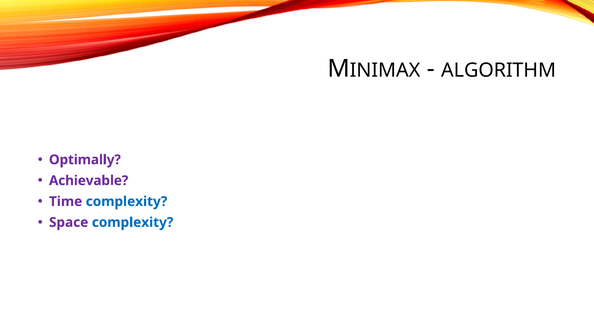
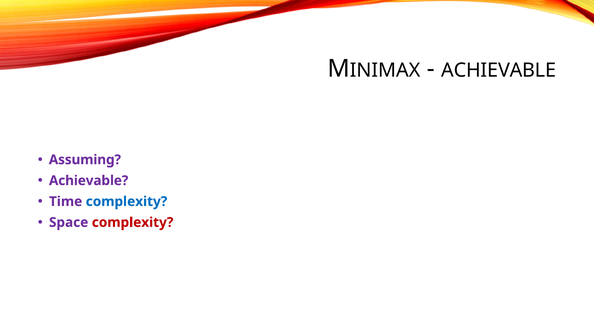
ALGORITHM: ALGORITHM -> ACHIEVABLE (499, 70)
Optimally: Optimally -> Assuming (85, 160)
complexity colour: blue -> red (133, 222)
